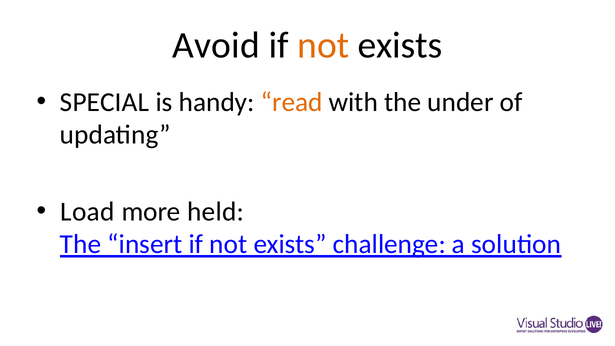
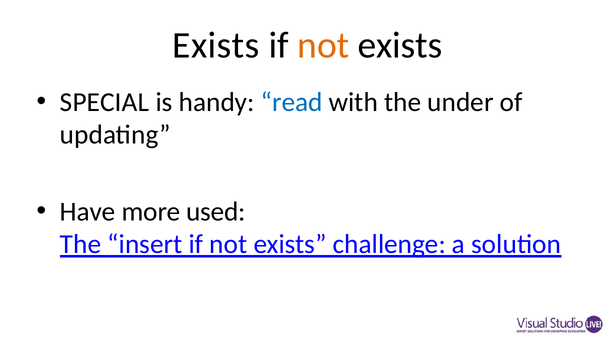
Avoid: Avoid -> Exists (216, 45)
read colour: orange -> blue (292, 102)
Load: Load -> Have (88, 211)
held: held -> used (216, 211)
